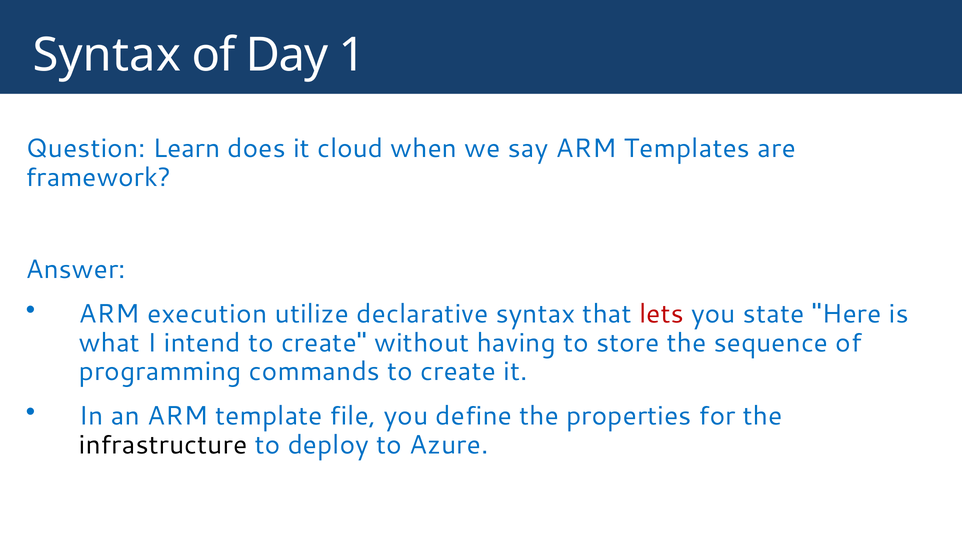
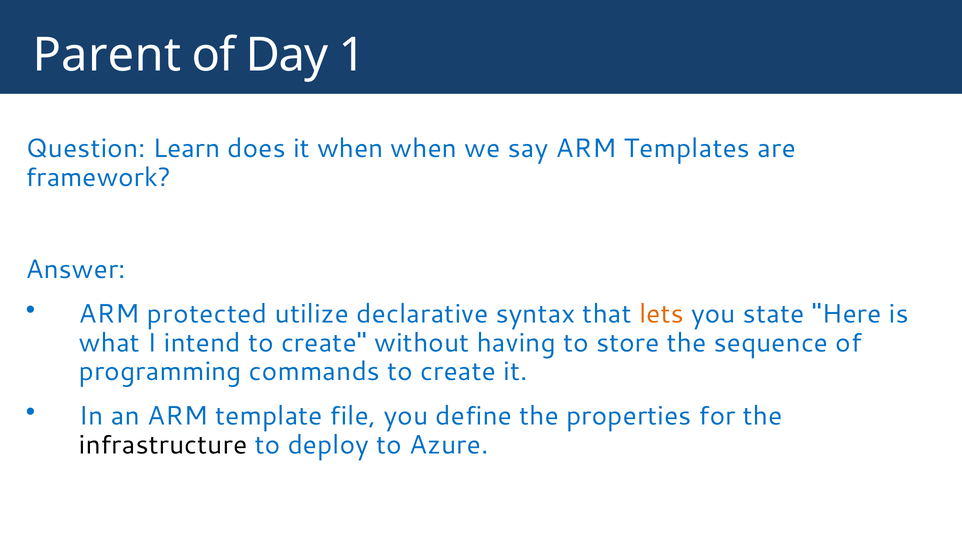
Syntax: Syntax -> Parent (107, 55)
it cloud: cloud -> when (350, 149)
execution: execution -> protected (207, 314)
lets colour: red -> orange (661, 314)
